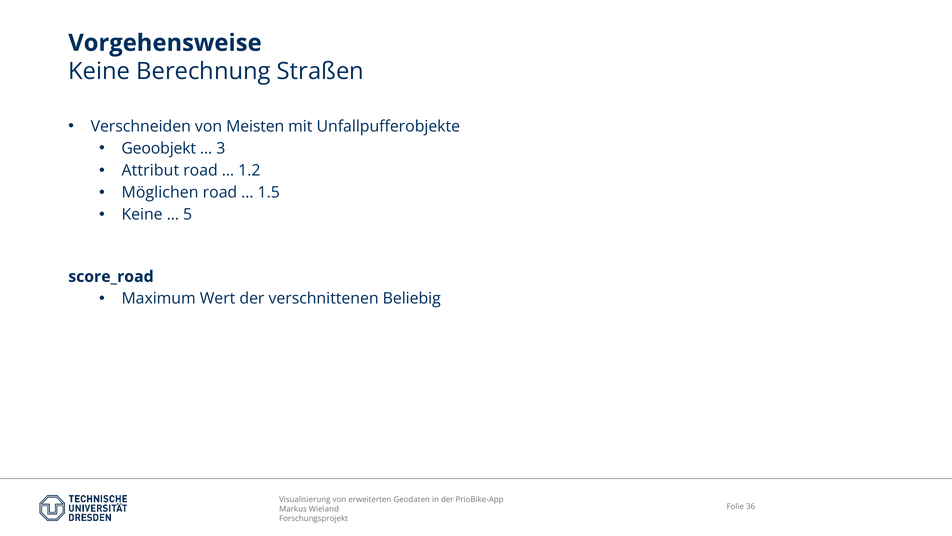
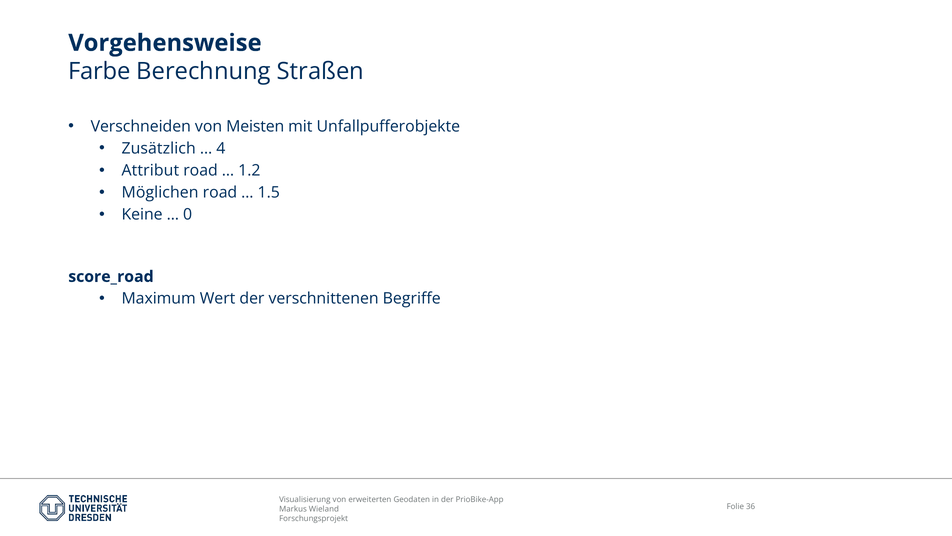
Keine: Keine -> Farbe (99, 72)
Geoobjekt: Geoobjekt -> Zusätzlich (159, 149)
3: 3 -> 4 (221, 149)
5: 5 -> 0 (188, 215)
Beliebig: Beliebig -> Begriffe (412, 298)
